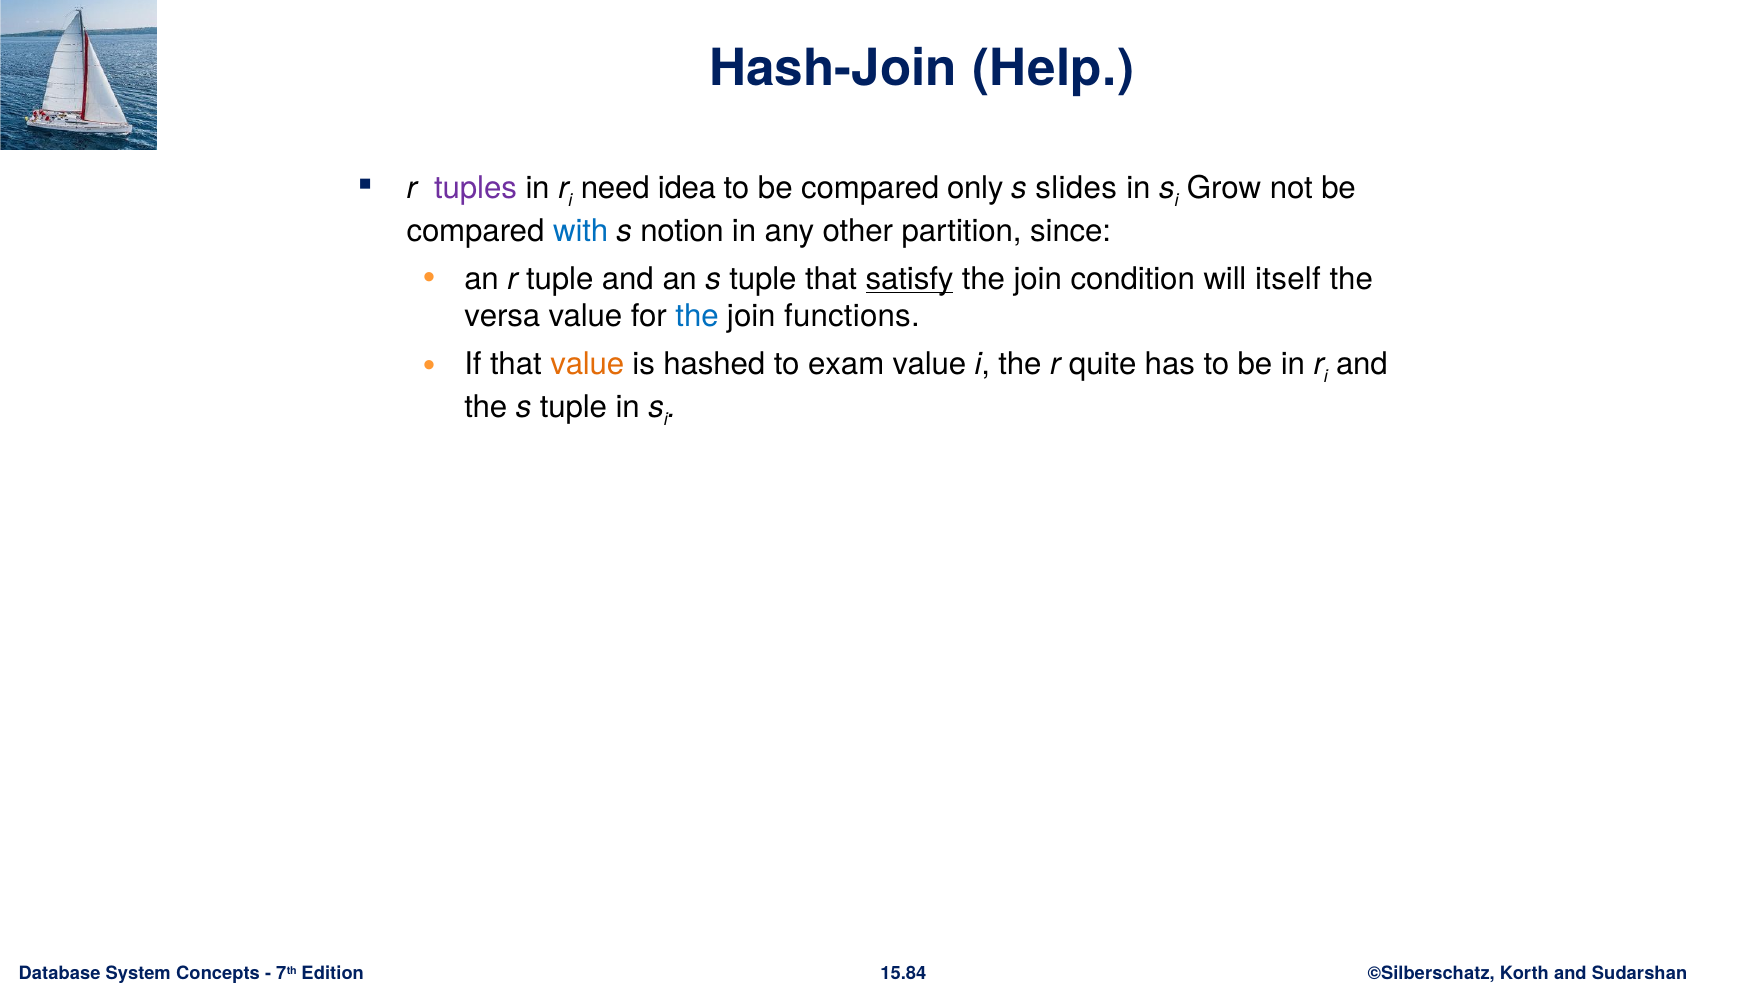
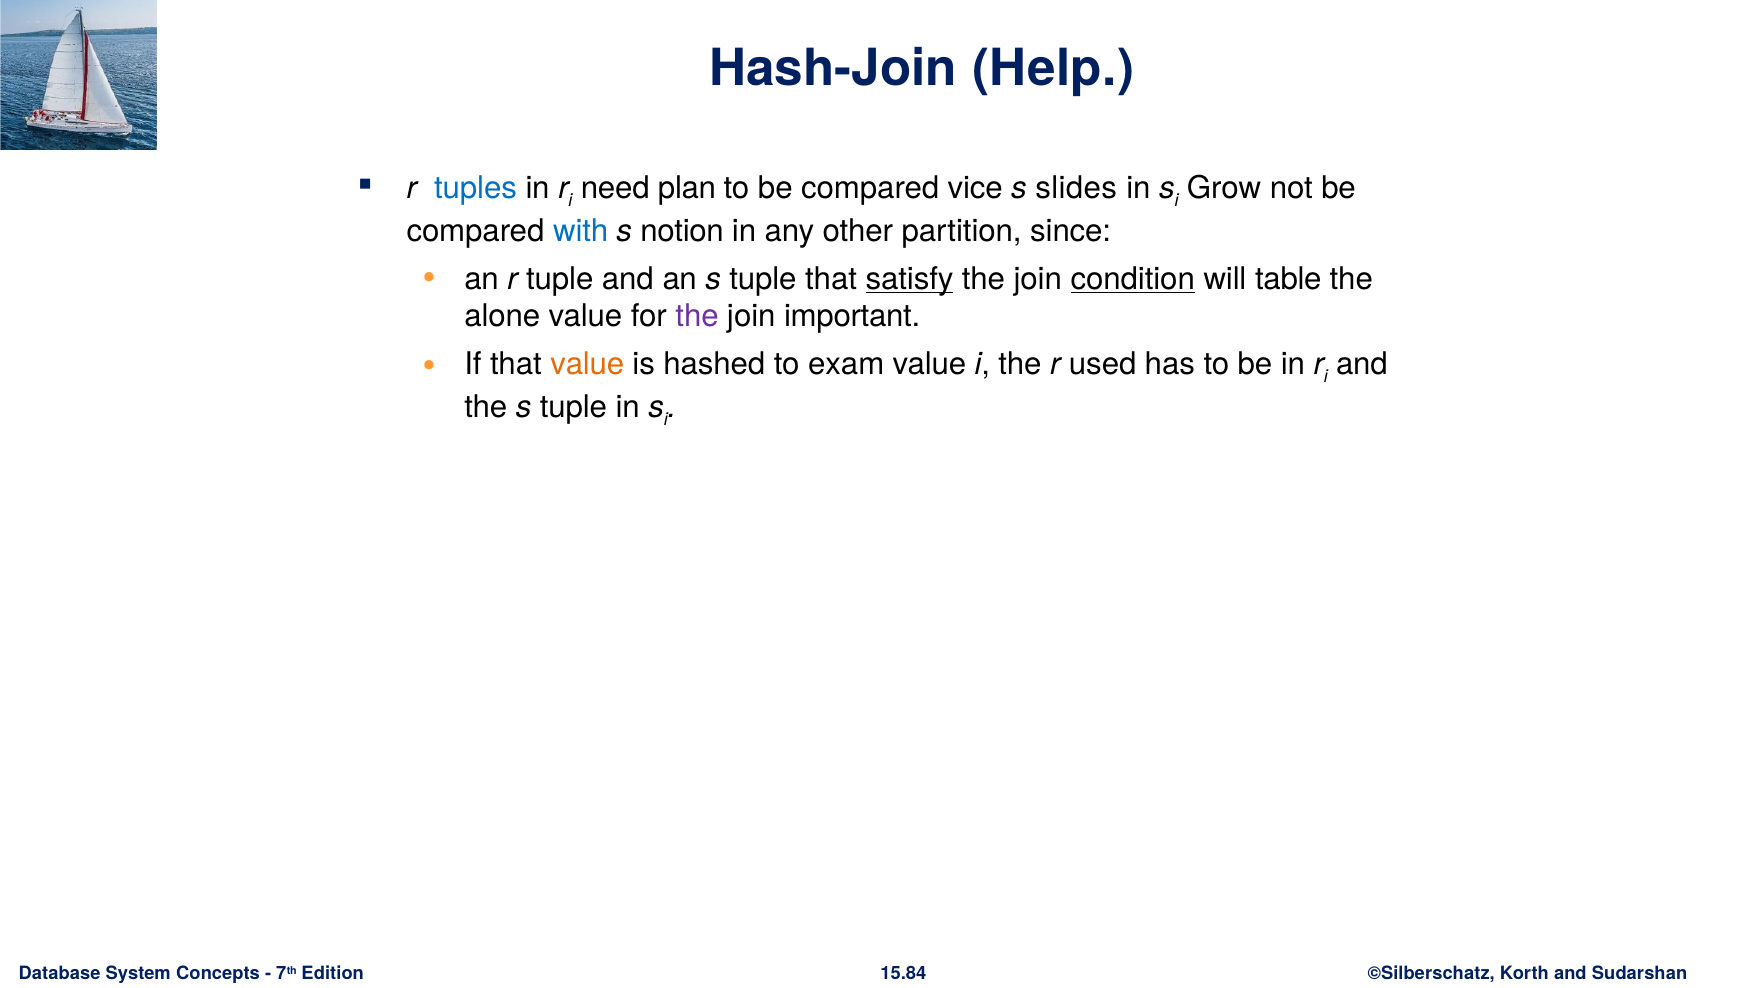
tuples colour: purple -> blue (476, 188)
idea: idea -> plan (687, 188)
only: only -> vice (975, 188)
condition underline: none -> present (1133, 279)
itself: itself -> table (1288, 279)
versa: versa -> alone (502, 316)
the colour: blue -> purple (697, 316)
functions: functions -> important (852, 316)
quite: quite -> used (1103, 365)
